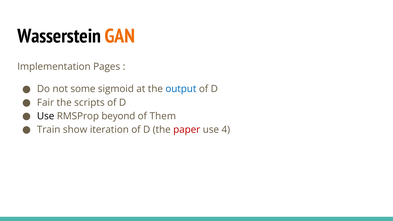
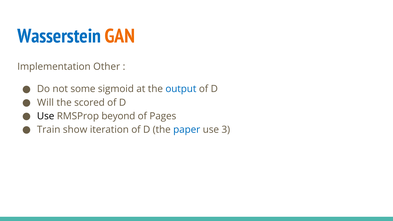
Wasserstein colour: black -> blue (59, 36)
Pages: Pages -> Other (107, 67)
Fair: Fair -> Will (45, 103)
scripts: scripts -> scored (89, 103)
Them: Them -> Pages (163, 116)
paper colour: red -> blue (187, 130)
4: 4 -> 3 (226, 130)
